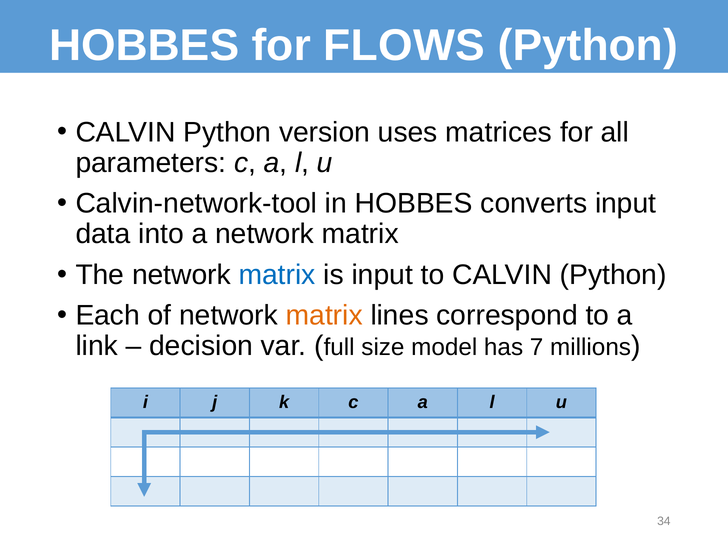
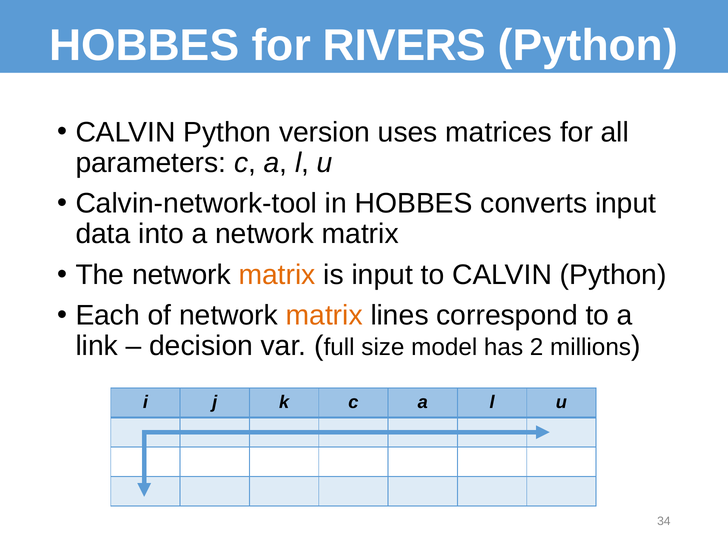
FLOWS: FLOWS -> RIVERS (404, 46)
matrix colour: blue -> orange (277, 275)
7: 7 -> 2 (537, 347)
